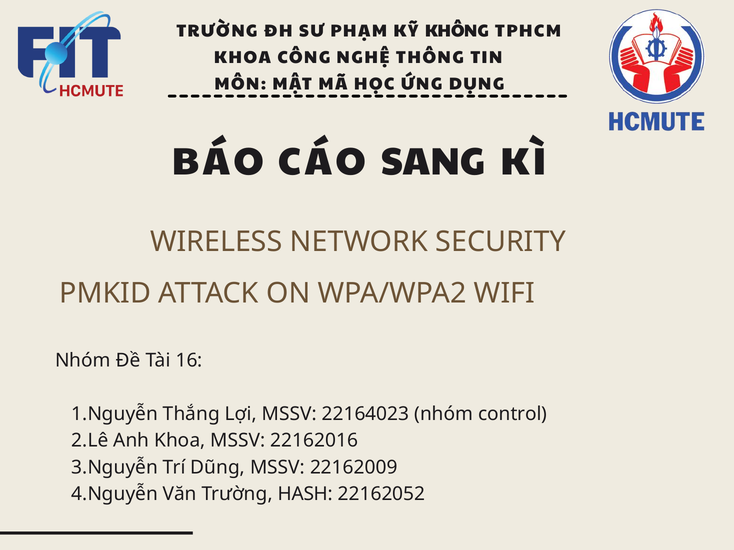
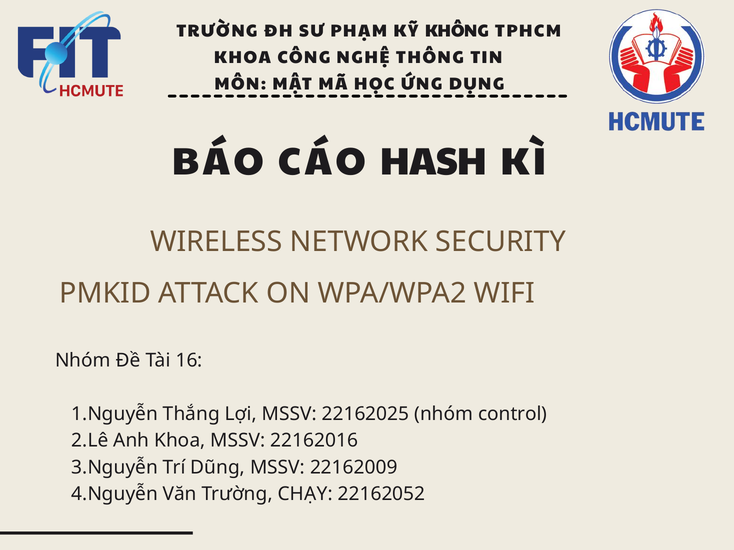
SANG: SANG -> HASH (434, 162)
22164023: 22164023 -> 22162025 (365, 414)
HASH: HASH -> CHẠY (305, 494)
